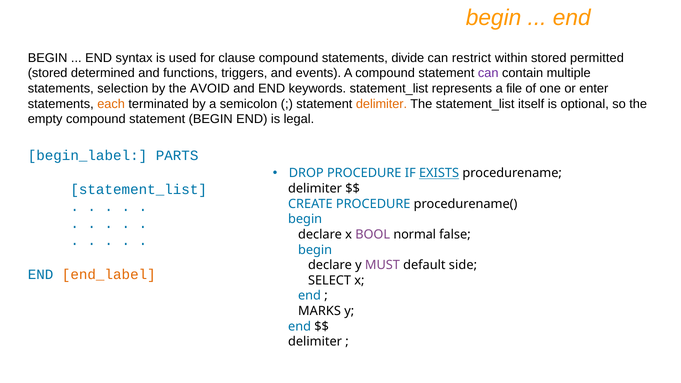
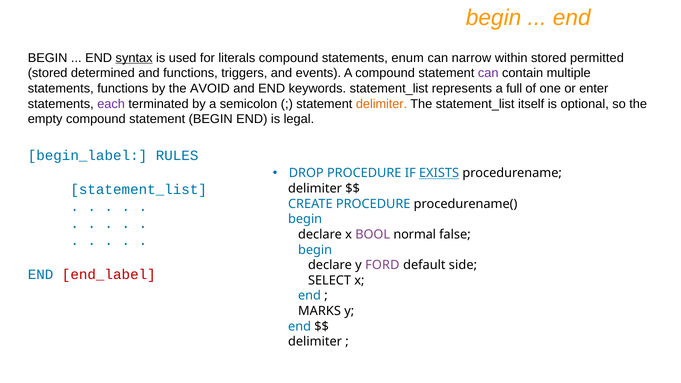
syntax underline: none -> present (134, 58)
clause: clause -> literals (237, 58)
divide: divide -> enum (408, 58)
restrict: restrict -> narrow (471, 58)
statements selection: selection -> functions (123, 89)
file: file -> full (514, 89)
each colour: orange -> purple (111, 104)
PARTS: PARTS -> RULES (177, 156)
MUST: MUST -> FORD (382, 265)
end_label colour: orange -> red (109, 275)
